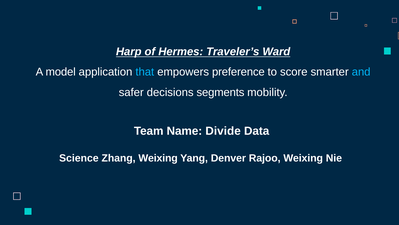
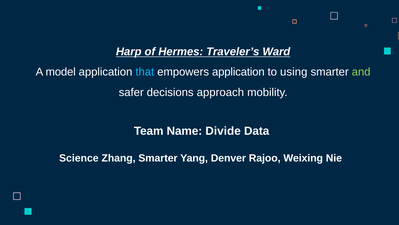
empowers preference: preference -> application (238, 72)
score: score -> using (294, 72)
and colour: light blue -> light green (361, 72)
segments: segments -> approach (220, 92)
Zhang Weixing: Weixing -> Smarter (158, 158)
